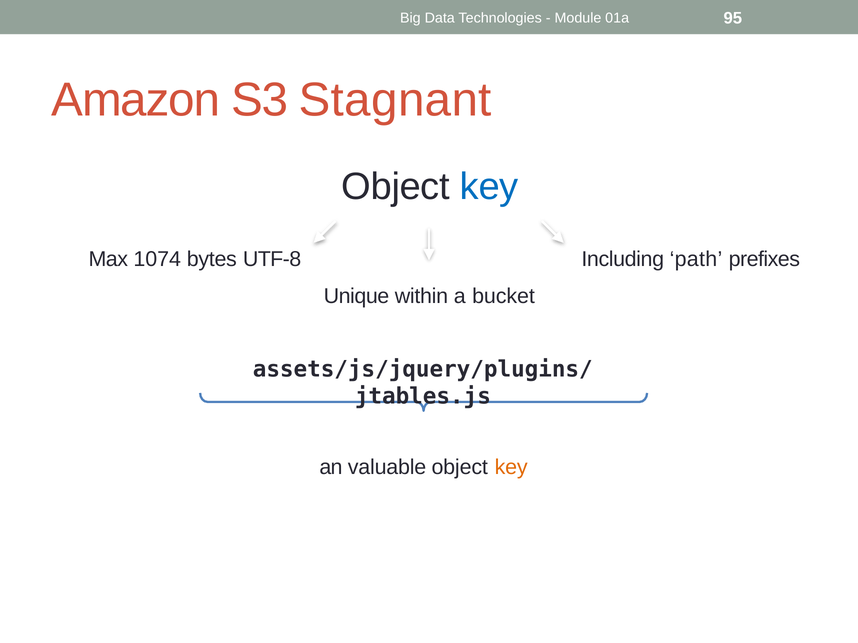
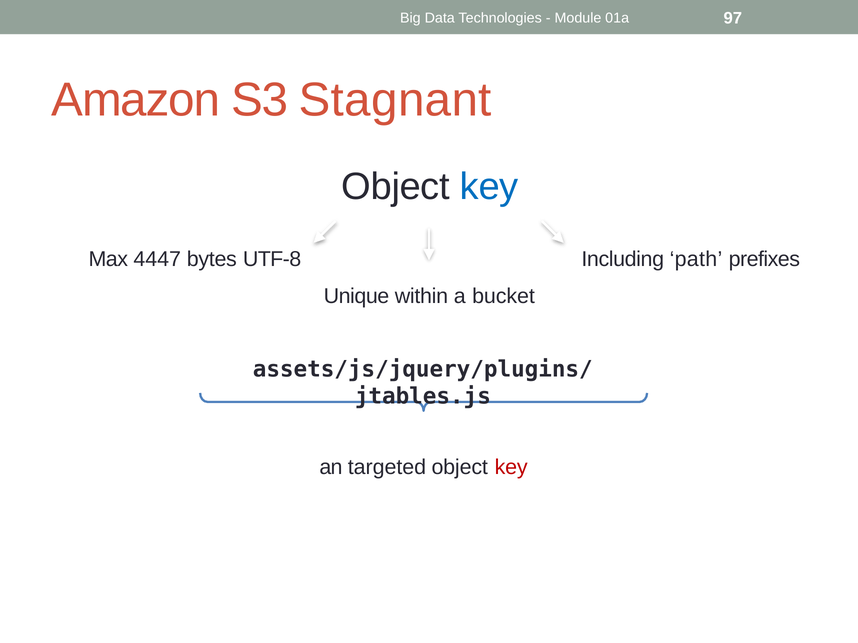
95: 95 -> 97 (733, 18)
1074: 1074 -> 4447 (157, 260)
valuable: valuable -> targeted (387, 468)
key colour: orange -> red (511, 468)
